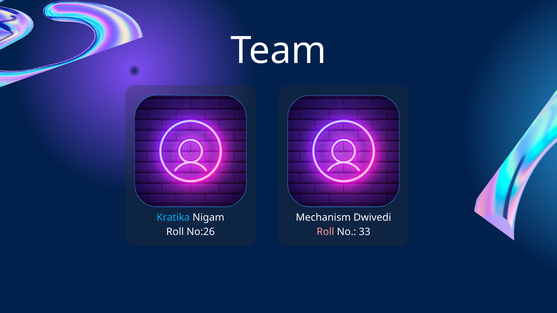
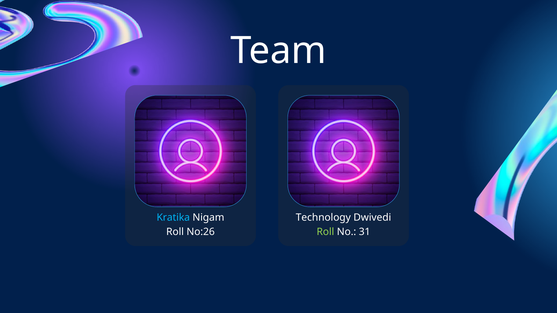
Mechanism: Mechanism -> Technology (323, 218)
Roll colour: pink -> light green (325, 232)
33: 33 -> 31 (365, 232)
